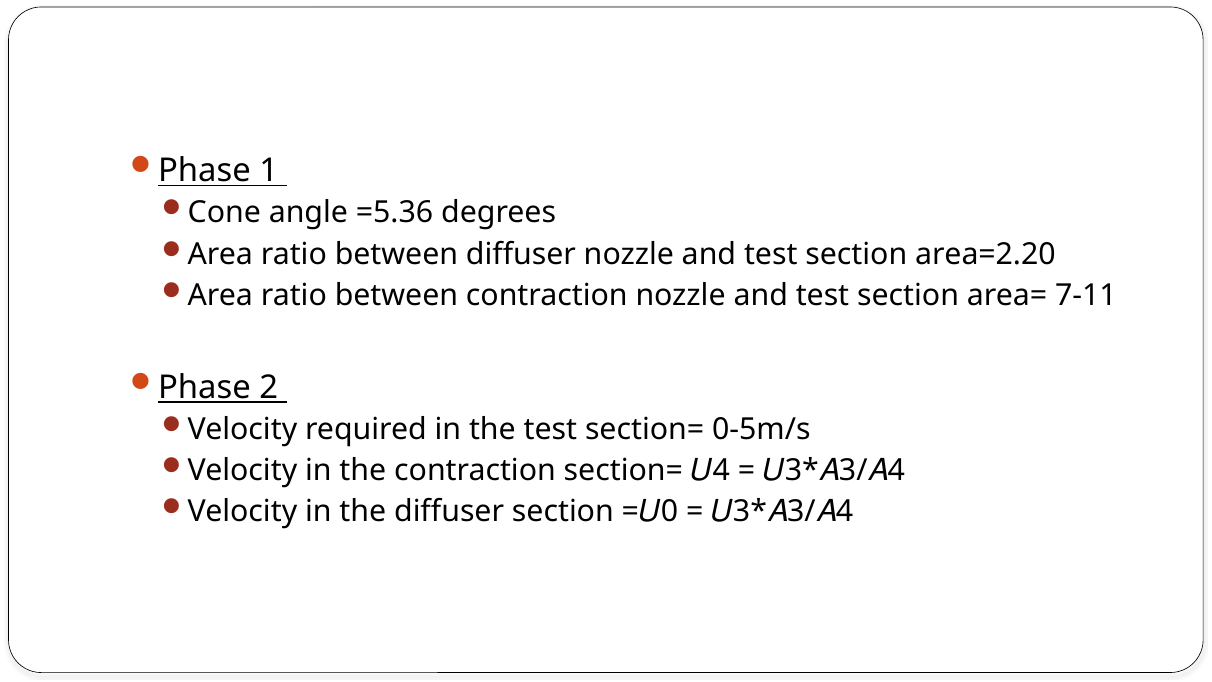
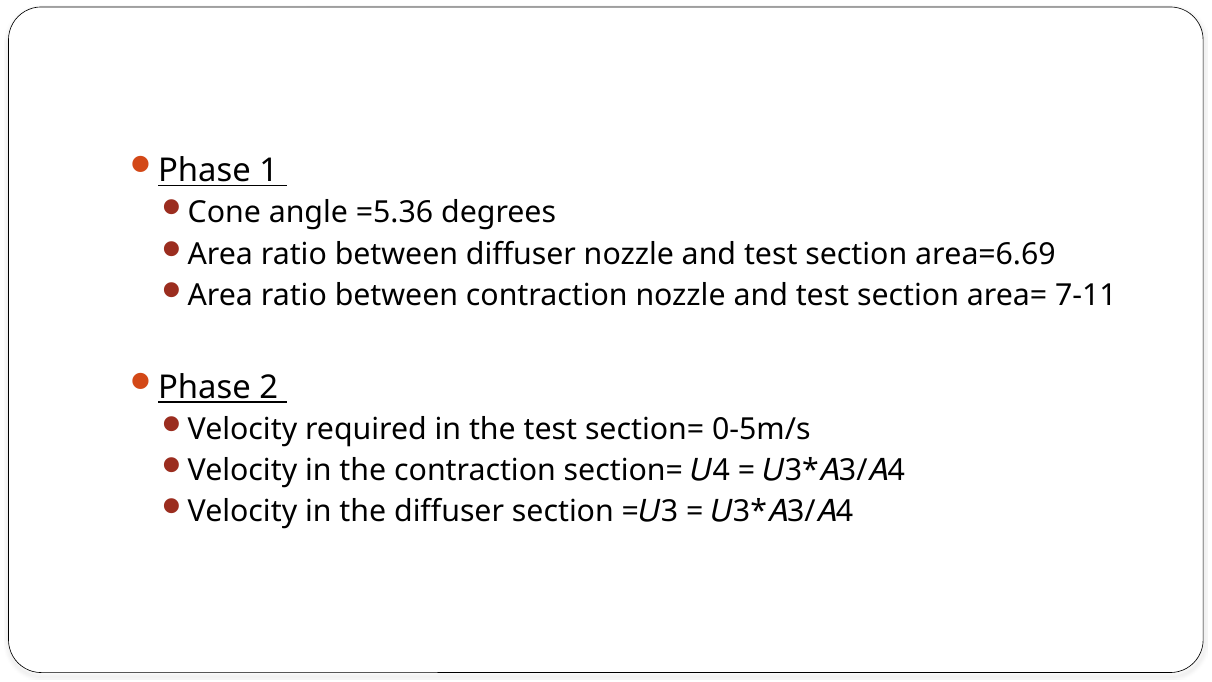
area=2.20: area=2.20 -> area=6.69 (985, 254)
0: 0 -> 3 (669, 512)
